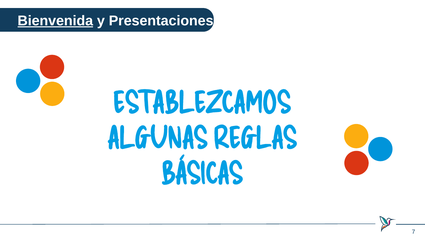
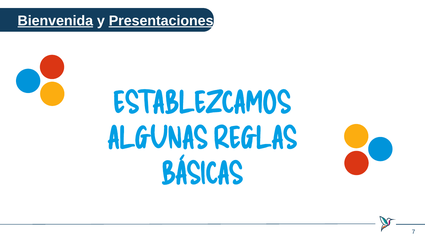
Presentaciones underline: none -> present (161, 21)
